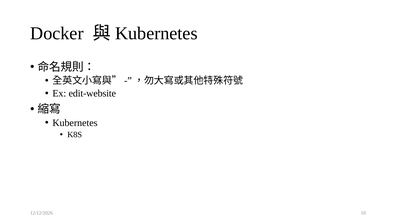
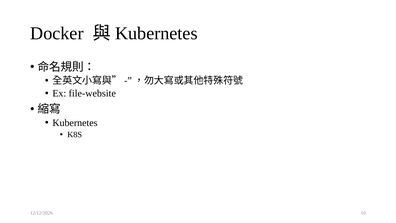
edit-website: edit-website -> file-website (92, 93)
